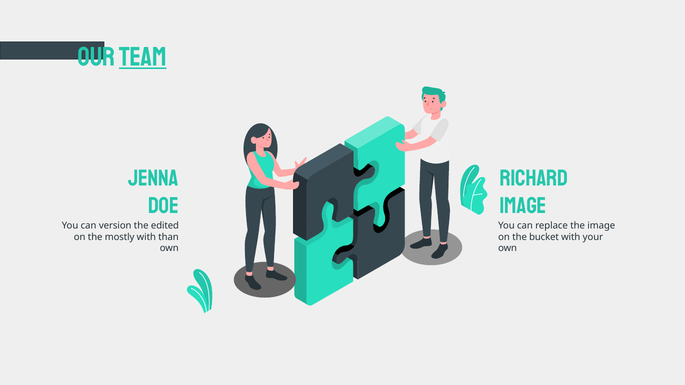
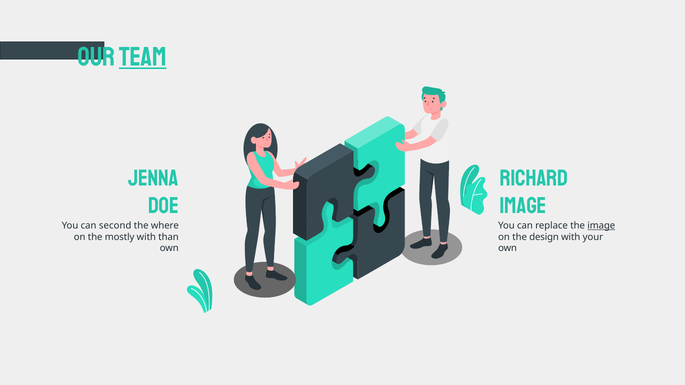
version: version -> second (115, 226)
edited: edited -> where (165, 226)
image underline: none -> present (601, 226)
bucket: bucket -> design (544, 237)
